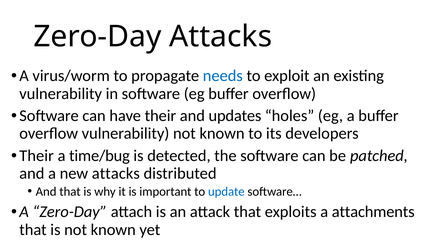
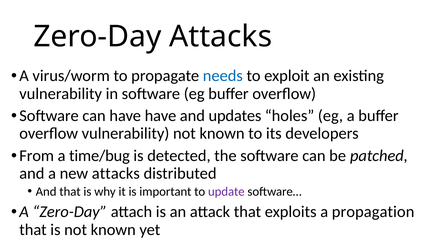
have their: their -> have (160, 116)
Their: Their -> From (37, 156)
update colour: blue -> purple (226, 192)
attachments: attachments -> propagation (373, 212)
